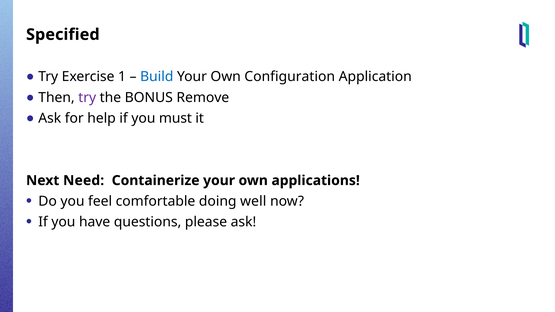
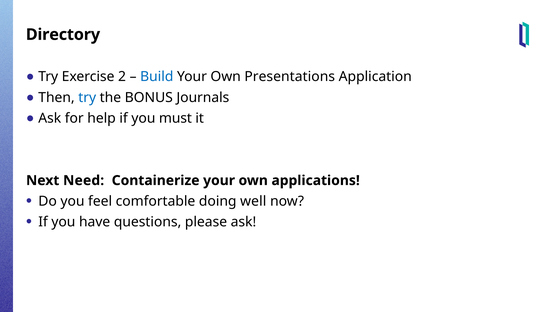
Specified: Specified -> Directory (63, 35)
1: 1 -> 2 (122, 77)
Configuration: Configuration -> Presentations (290, 77)
try colour: purple -> blue (87, 98)
Remove: Remove -> Journals (203, 98)
